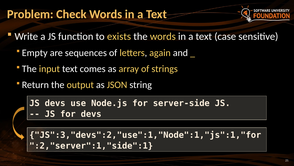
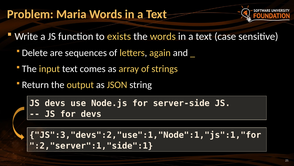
Check: Check -> Maria (71, 14)
Empty: Empty -> Delete (35, 53)
